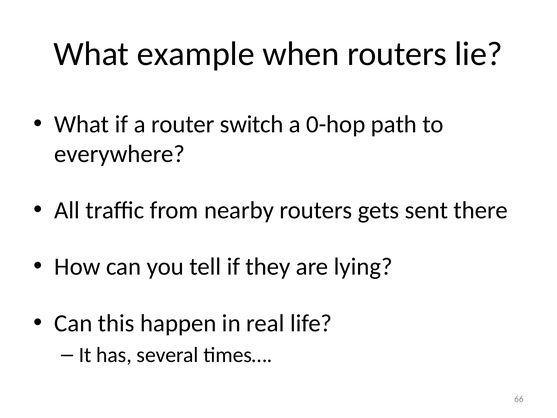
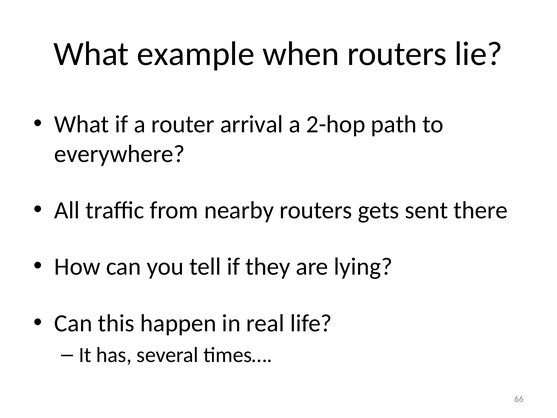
switch: switch -> arrival (252, 124)
0-hop: 0-hop -> 2-hop (336, 124)
